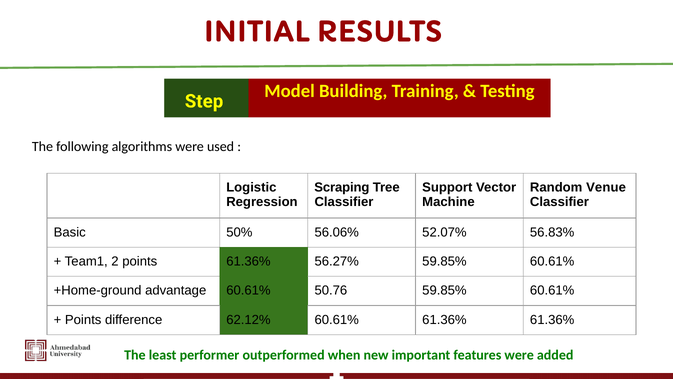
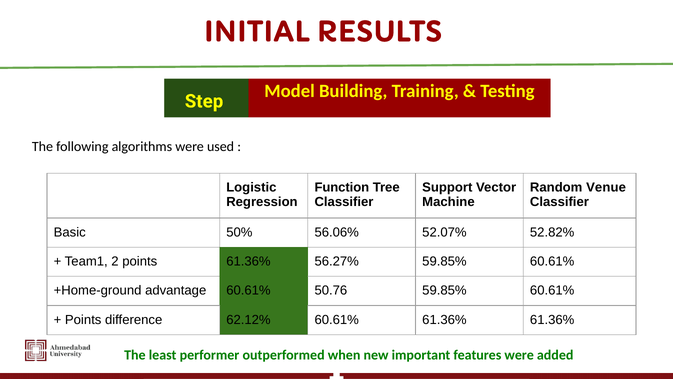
Scraping: Scraping -> Function (342, 187)
56.83%: 56.83% -> 52.82% (552, 232)
